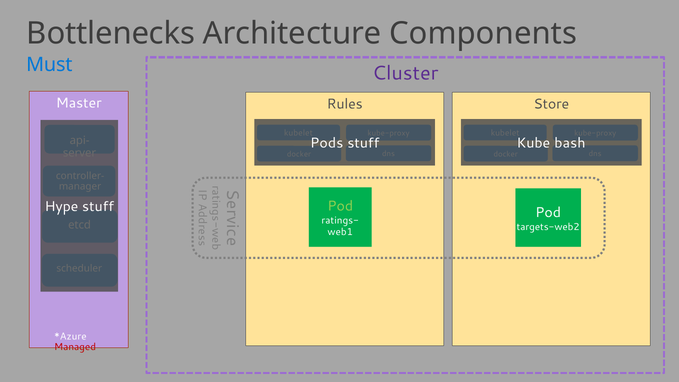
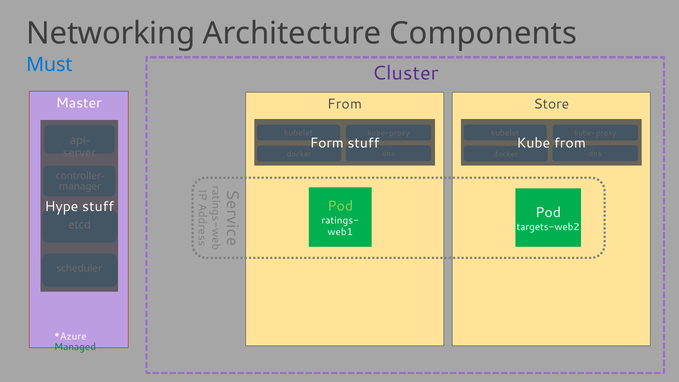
Bottlenecks: Bottlenecks -> Networking (111, 33)
Rules: Rules -> From (345, 104)
Pods: Pods -> Form (327, 143)
Kube bash: bash -> from (570, 143)
Managed colour: red -> green (75, 347)
